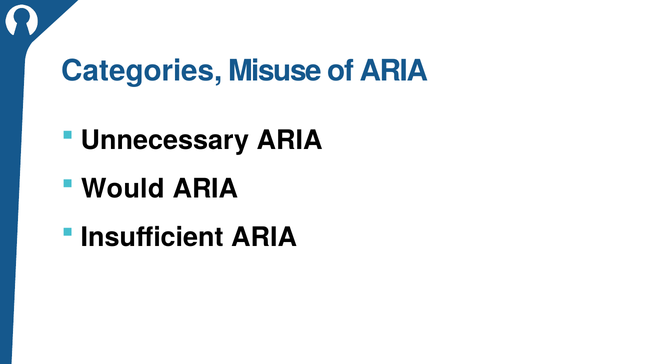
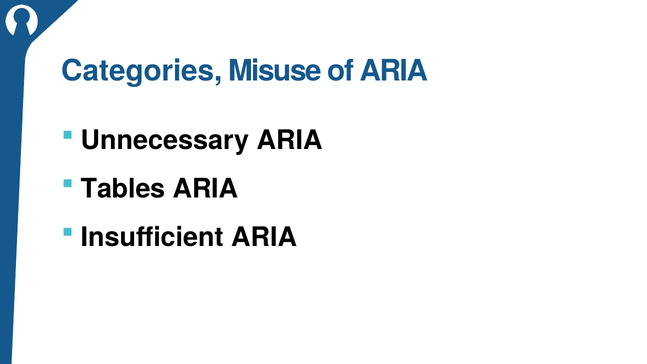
Would: Would -> Tables (123, 189)
